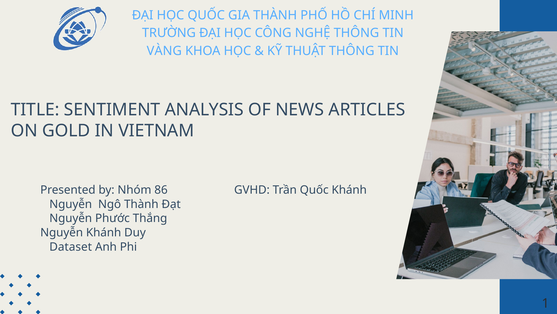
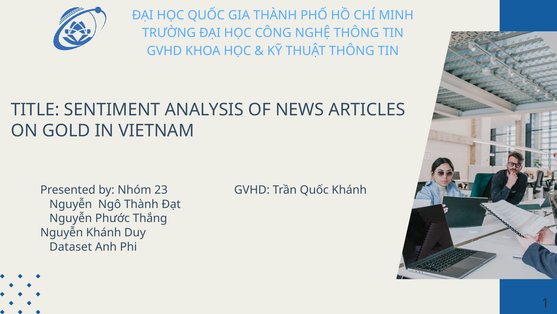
VÀNG: VÀNG -> GVHD (164, 51)
86: 86 -> 23 (161, 189)
